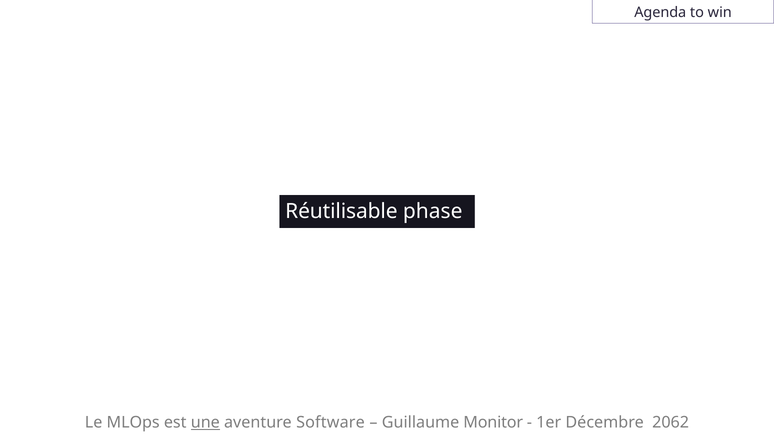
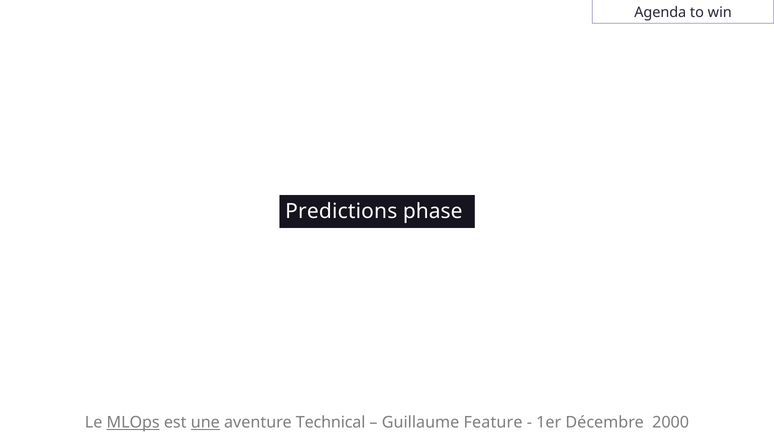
Réutilisable: Réutilisable -> Predictions (341, 212)
MLOps underline: none -> present (133, 423)
Software: Software -> Technical (331, 423)
Monitor: Monitor -> Feature (493, 423)
2062: 2062 -> 2000 (671, 423)
